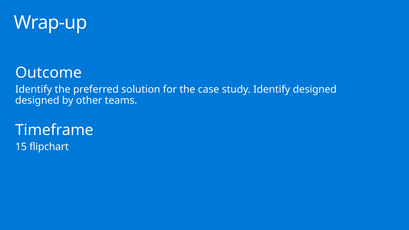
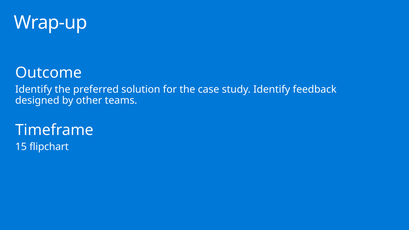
Identify designed: designed -> feedback (315, 89)
